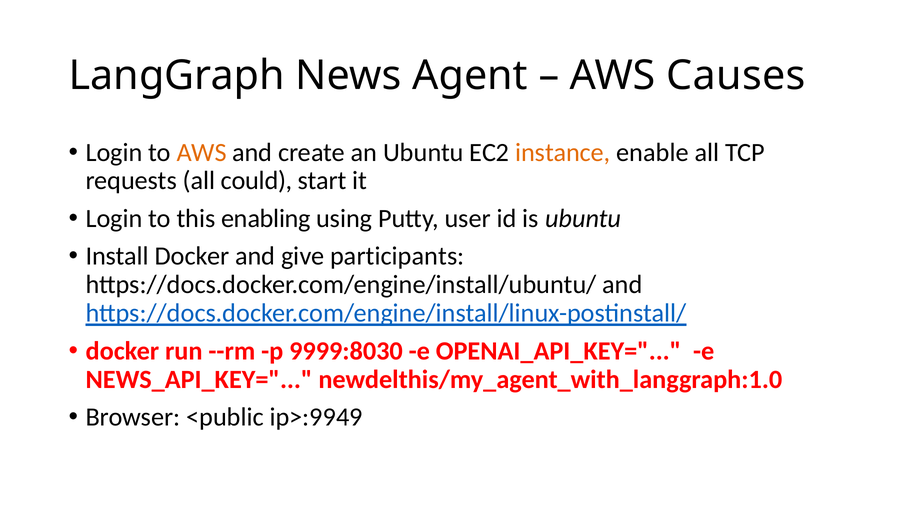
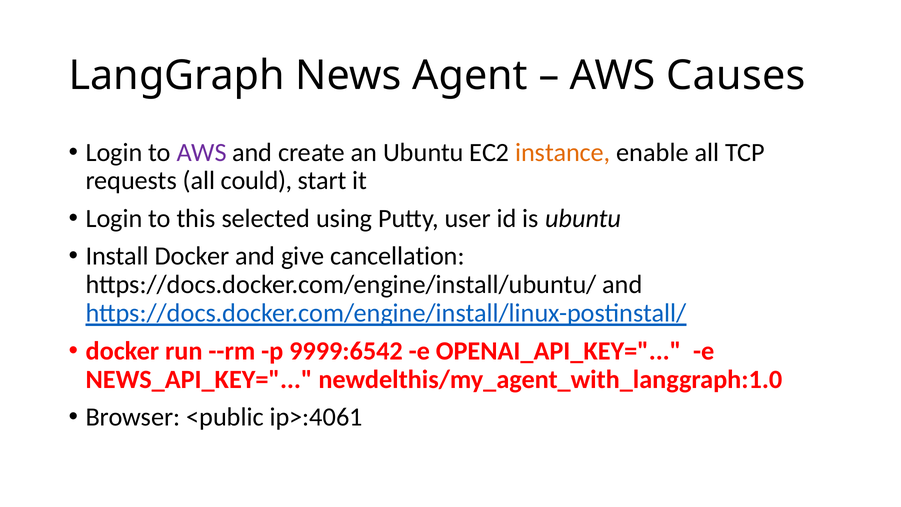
AWS colour: orange -> purple (202, 152)
enabling: enabling -> selected (266, 218)
participants: participants -> cancellation (397, 256)
9999:8030: 9999:8030 -> 9999:6542 (346, 351)
ip>:9949: ip>:9949 -> ip>:4061 (316, 417)
